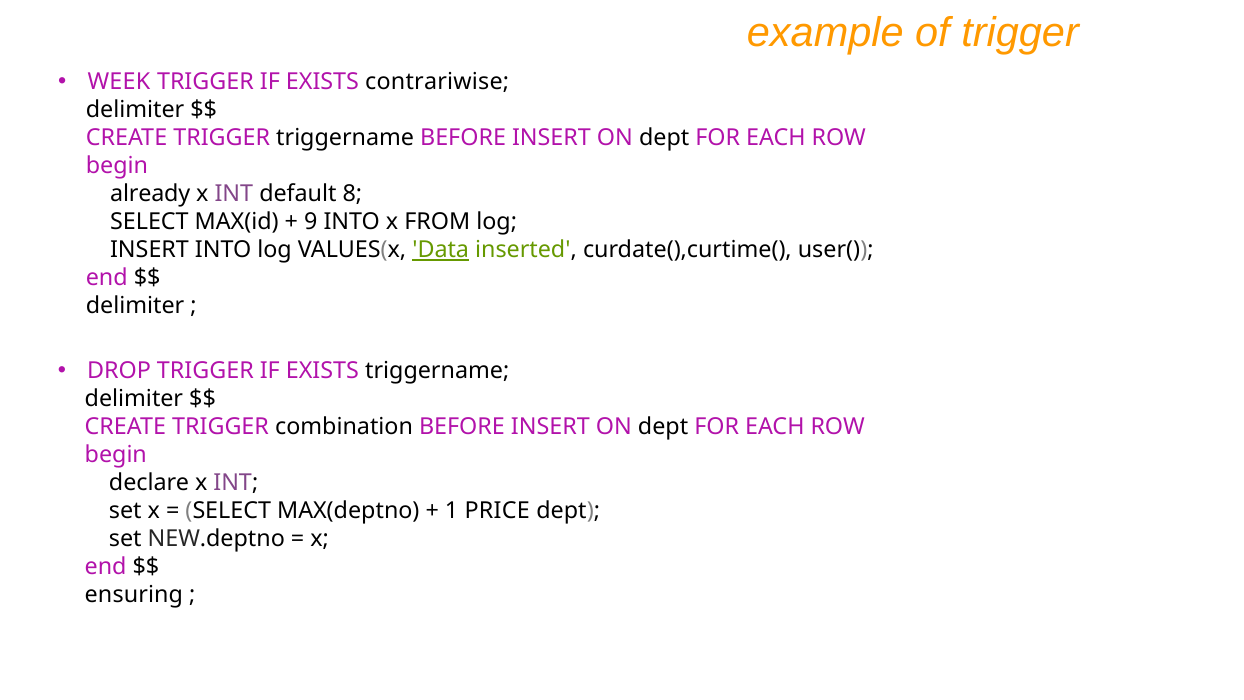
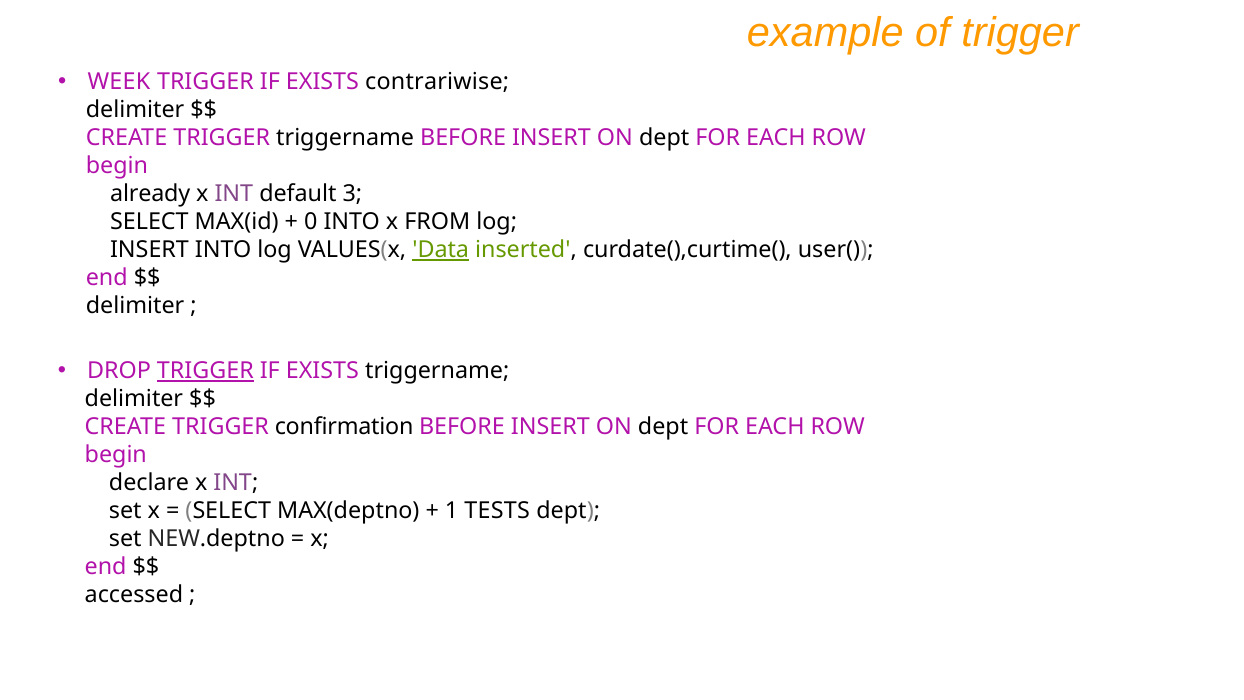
8: 8 -> 3 (352, 194)
9: 9 -> 0 (311, 222)
TRIGGER underline: none -> present (205, 371)
combination: combination -> confirmation (344, 427)
PRICE: PRICE -> TESTS (497, 511)
ensuring: ensuring -> accessed (134, 595)
